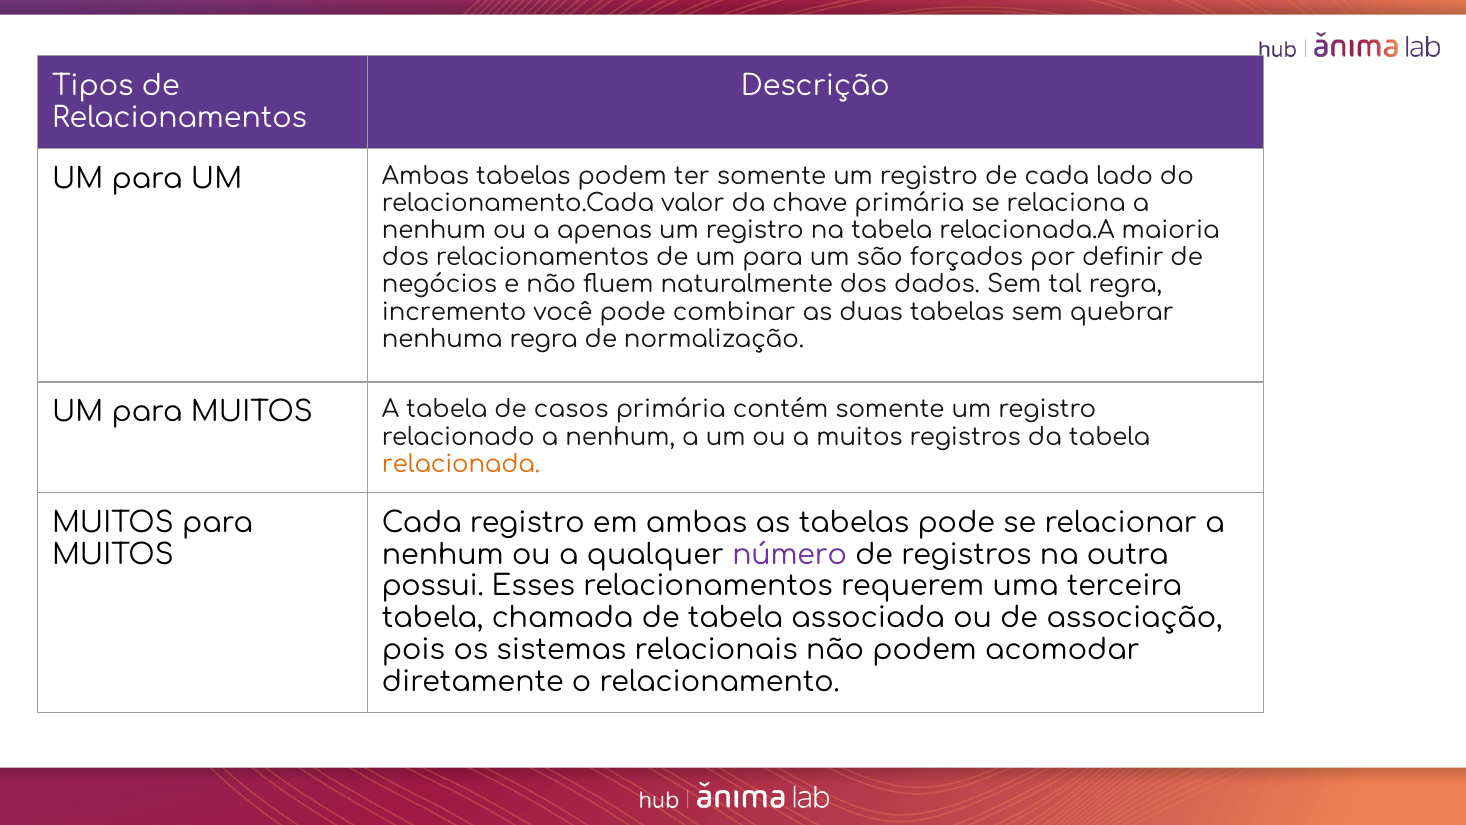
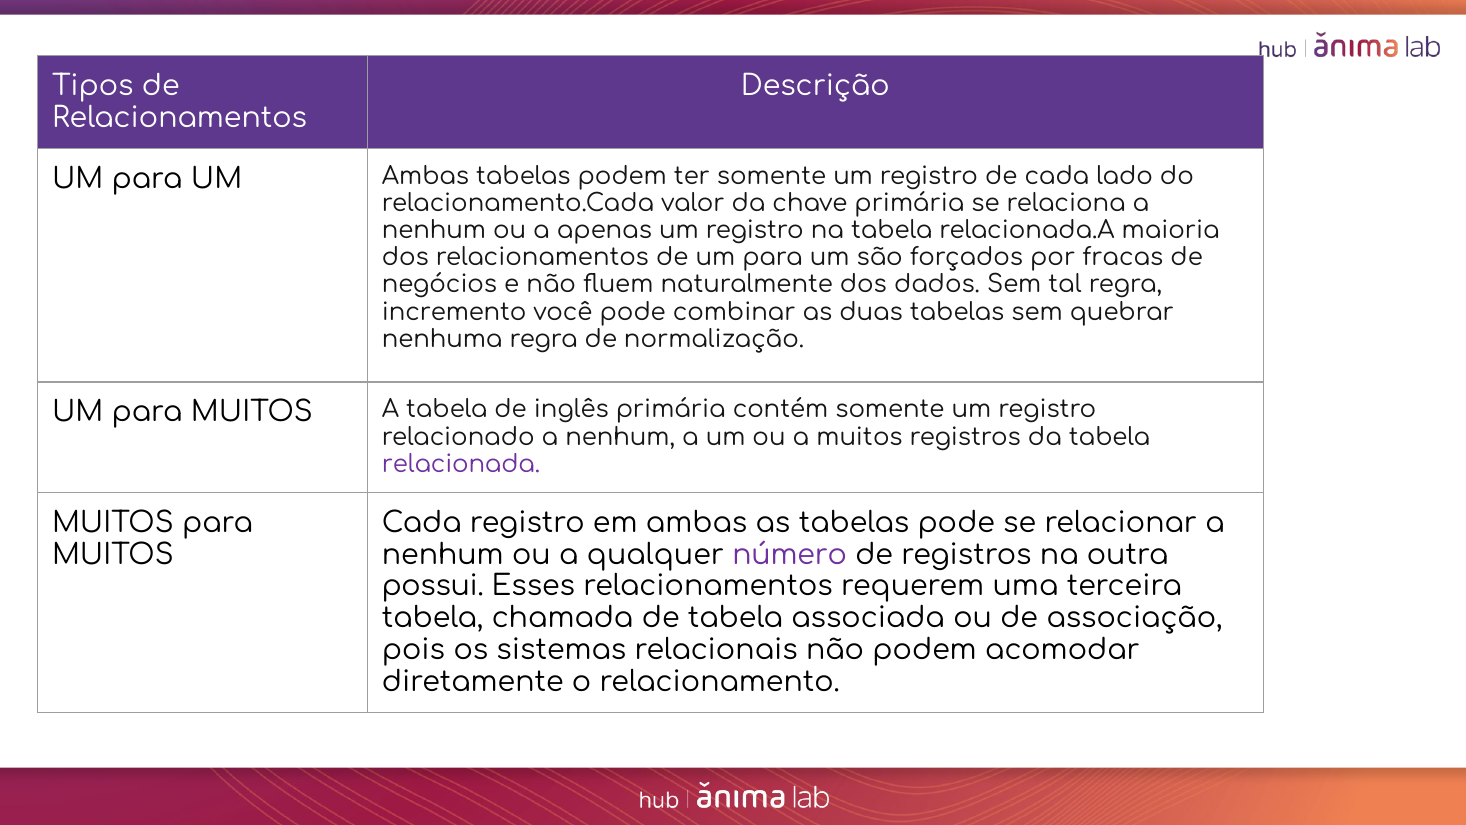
definir: definir -> fracas (1123, 258)
casos: casos -> inglês (571, 410)
relacionada colour: orange -> purple (461, 464)
